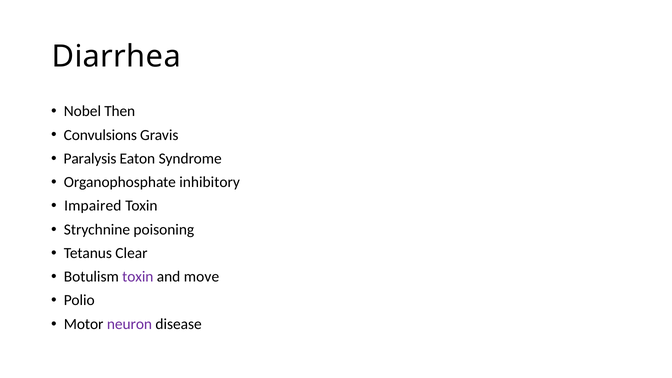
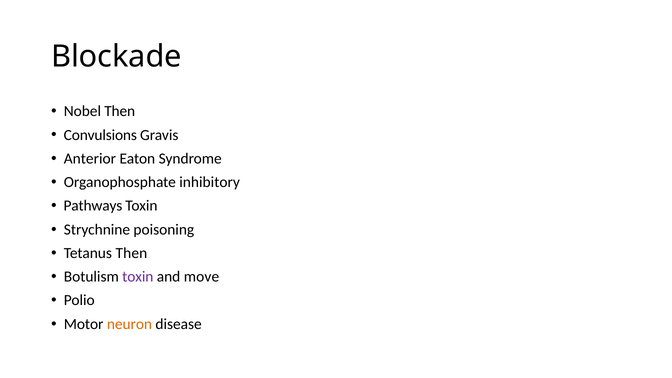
Diarrhea: Diarrhea -> Blockade (117, 56)
Paralysis: Paralysis -> Anterior (90, 159)
Impaired: Impaired -> Pathways (93, 206)
Tetanus Clear: Clear -> Then (131, 253)
neuron colour: purple -> orange (129, 324)
